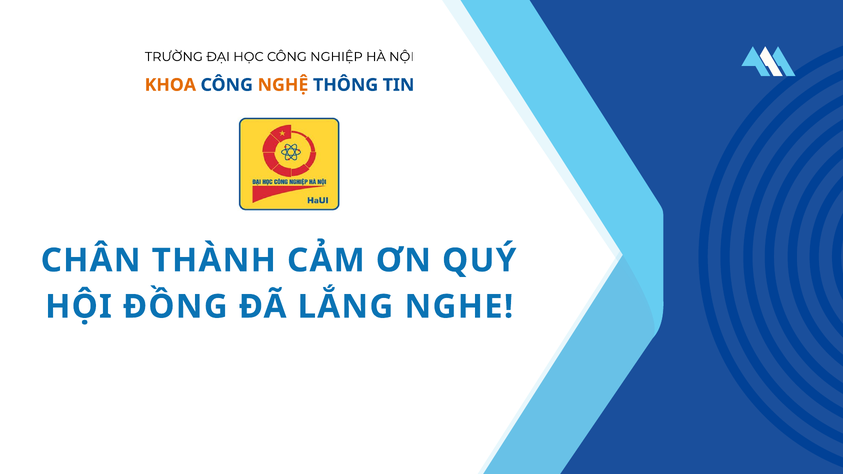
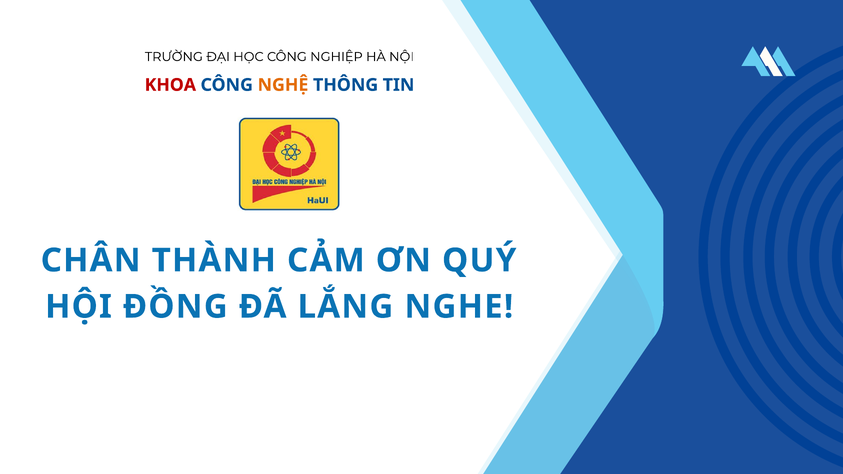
KHOA colour: orange -> red (170, 85)
